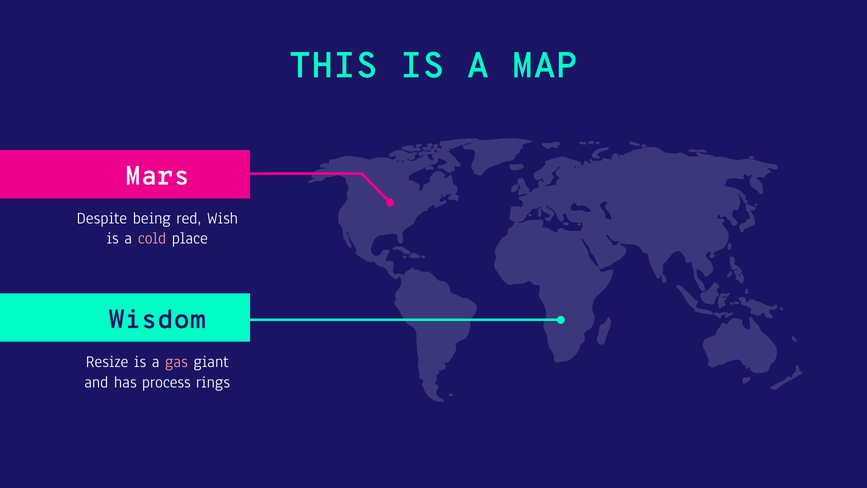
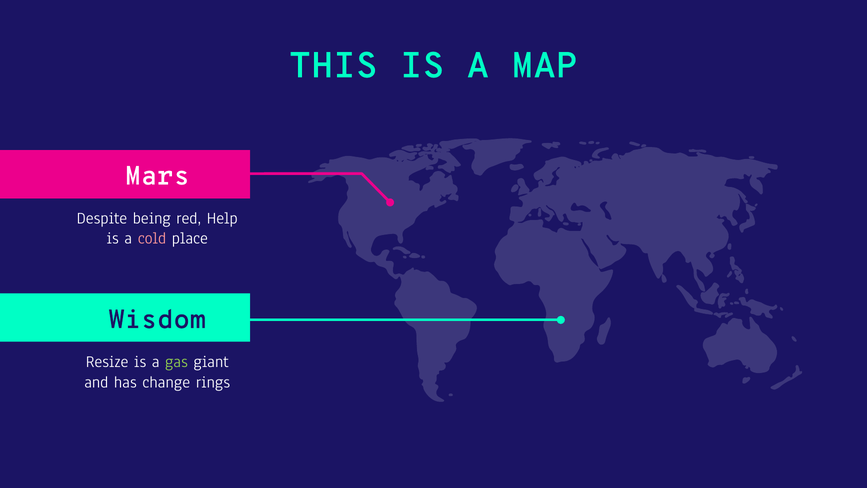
Wish: Wish -> Help (222, 218)
gas colour: pink -> light green (176, 361)
process: process -> change (166, 382)
